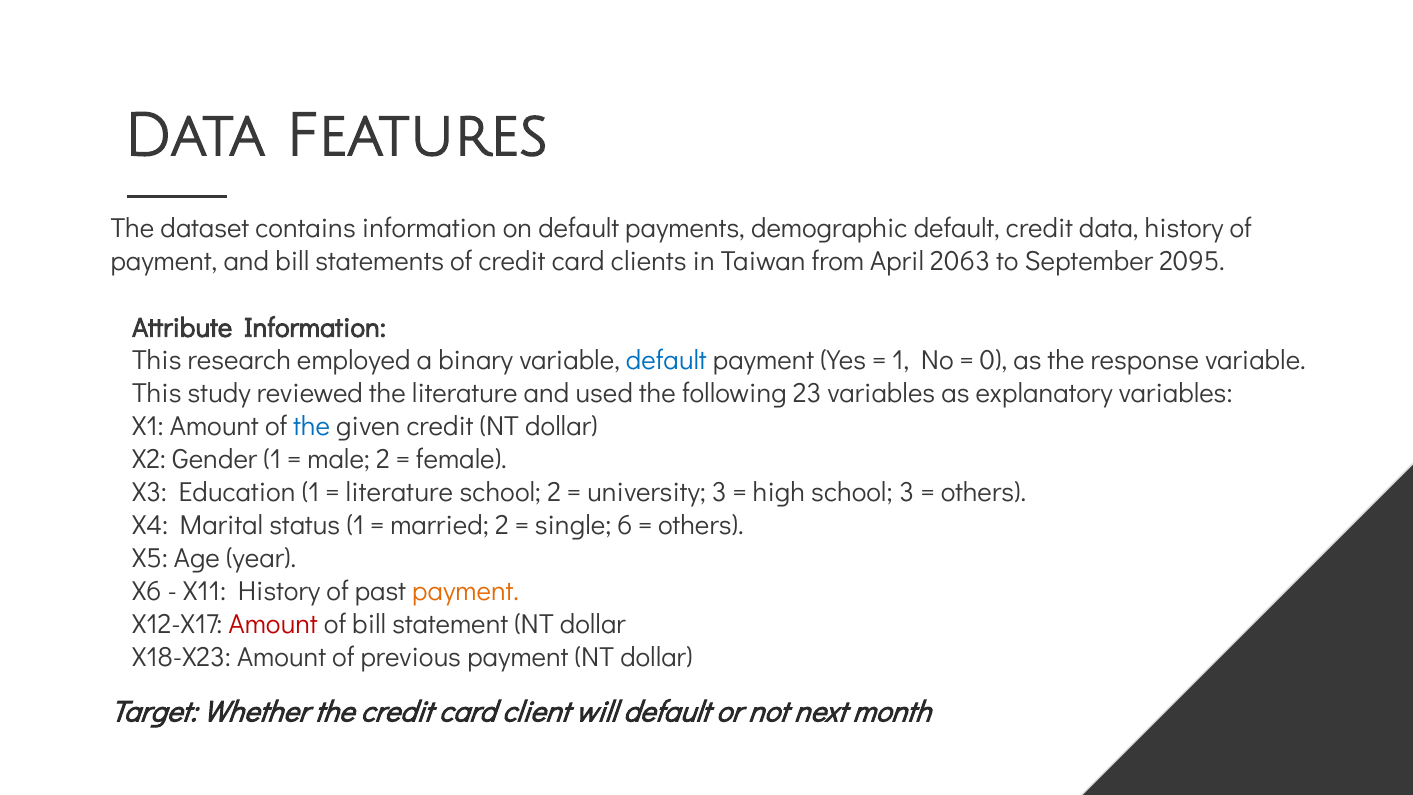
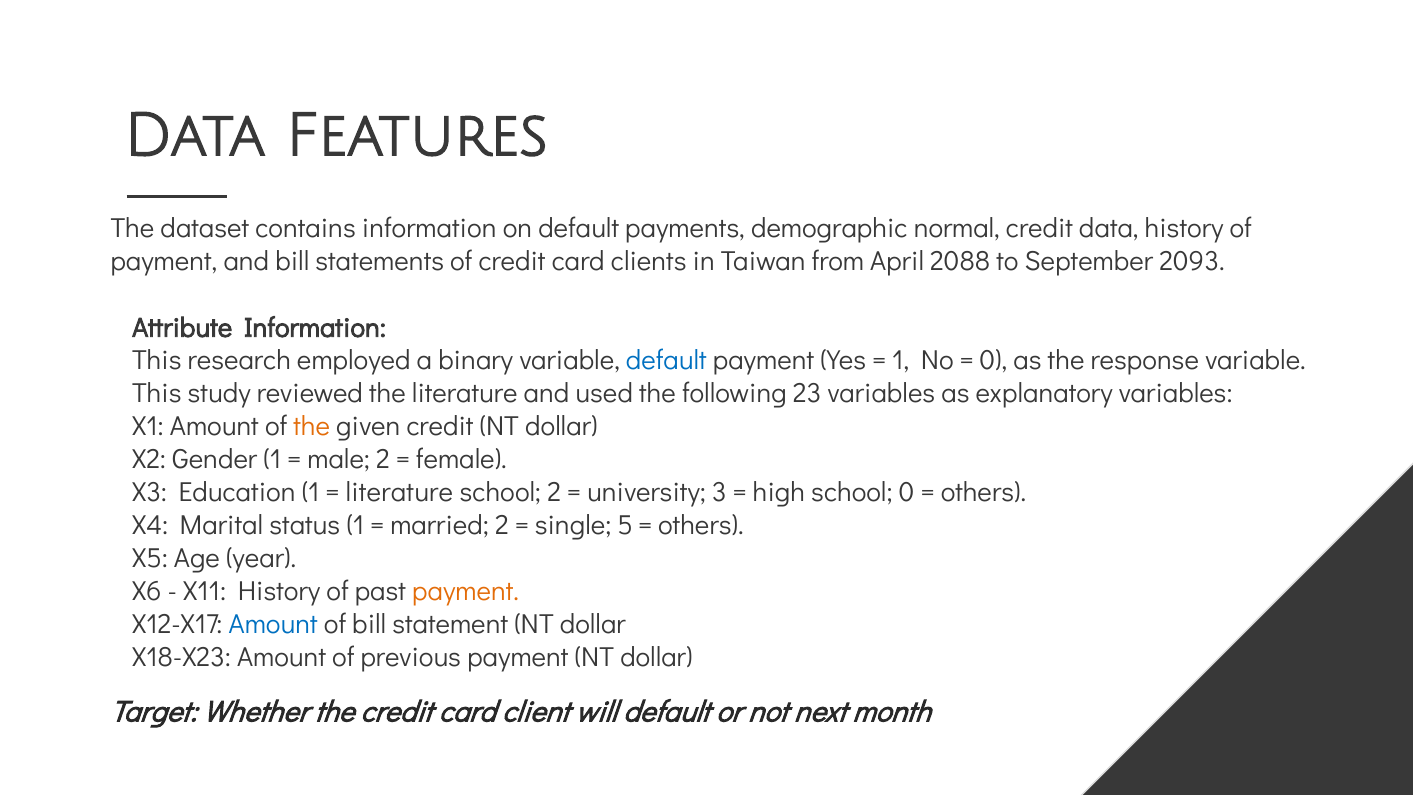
demographic default: default -> normal (957, 229)
2063: 2063 -> 2088 (960, 262)
2095: 2095 -> 2093 (1192, 262)
the colour: blue -> orange (312, 427)
school 3: 3 -> 0 (907, 493)
6: 6 -> 5 (625, 526)
Amount colour: red -> blue (273, 625)
